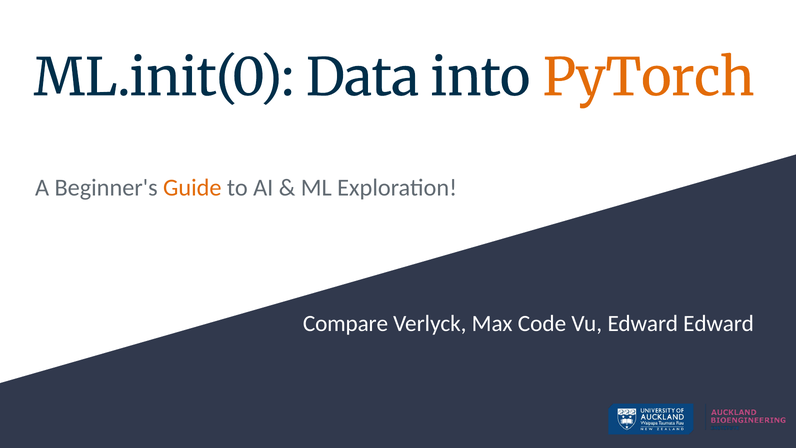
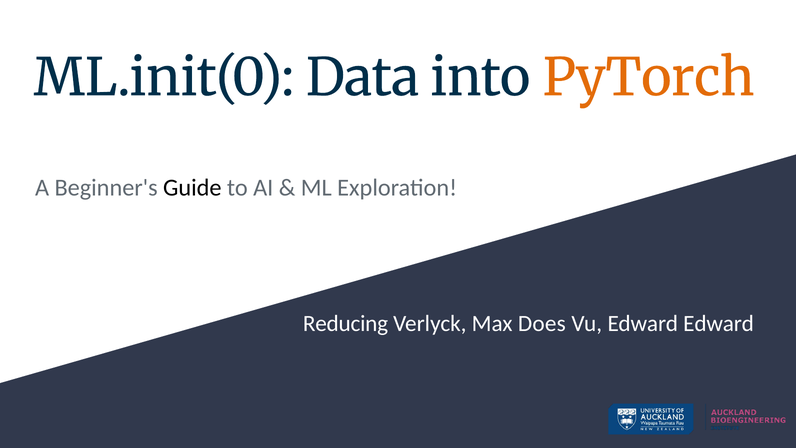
Guide colour: orange -> black (192, 188)
Compare: Compare -> Reducing (346, 324)
Code: Code -> Does (542, 324)
